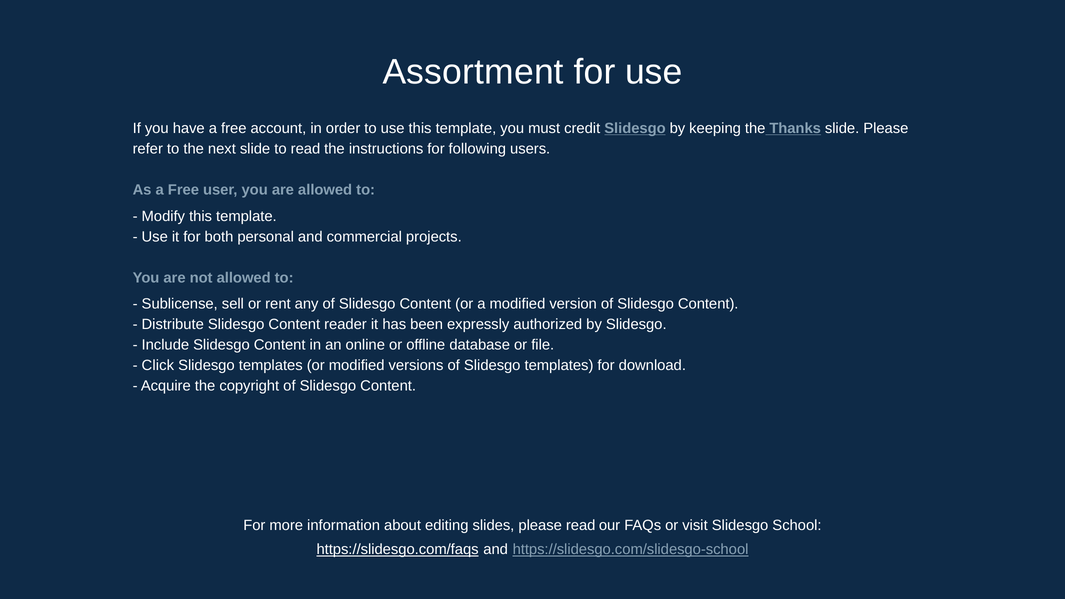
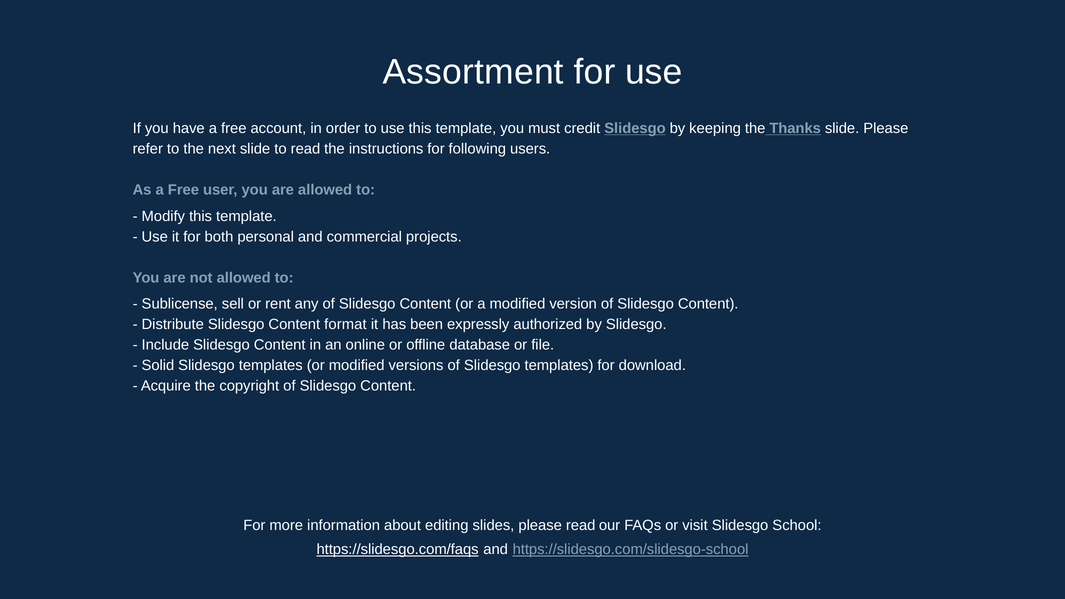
reader: reader -> format (345, 325)
Click: Click -> Solid (158, 365)
